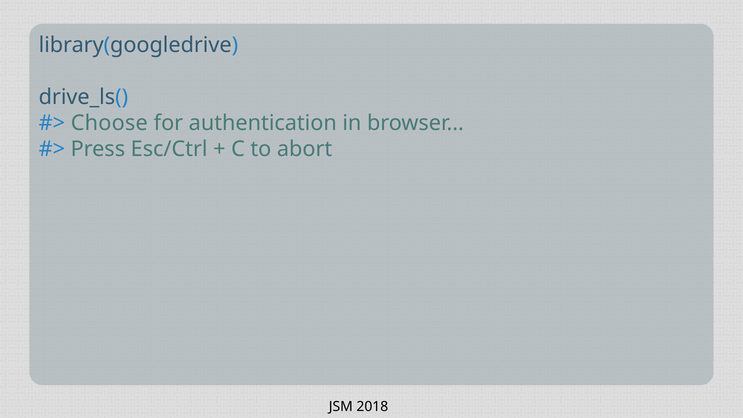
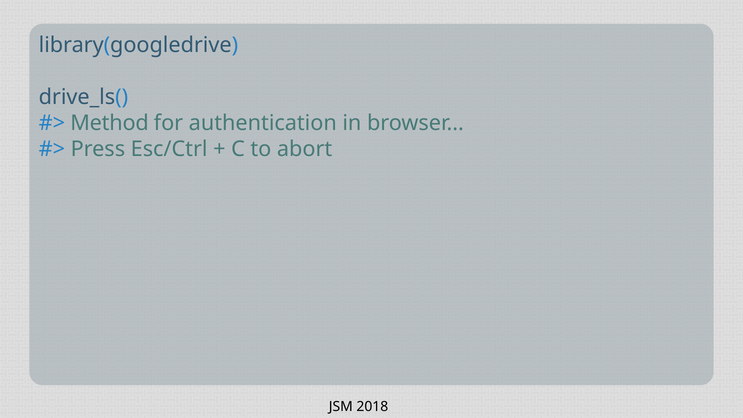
Choose: Choose -> Method (109, 123)
